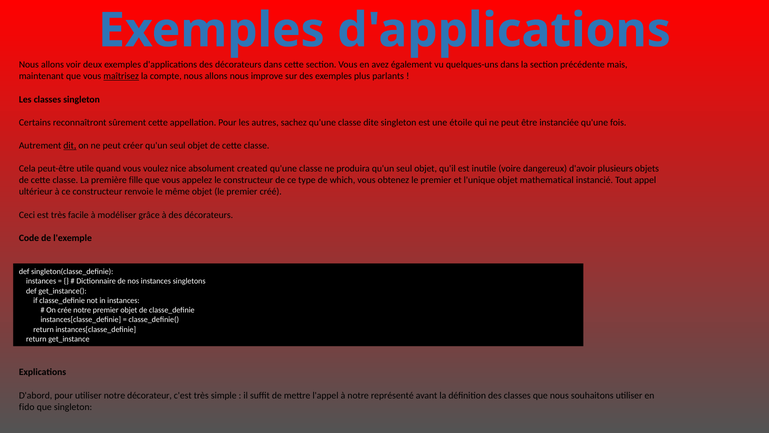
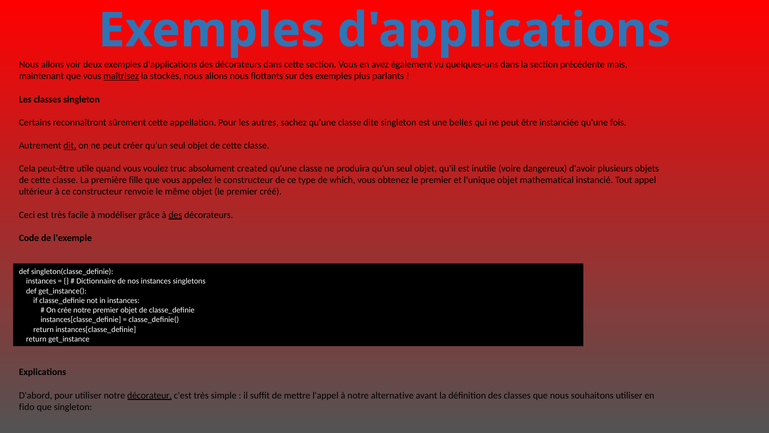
compte: compte -> stockés (166, 76)
improve: improve -> flottants (267, 76)
étoile: étoile -> belles (461, 122)
nice: nice -> truc (178, 168)
des underline: none -> present (175, 215)
décorateur underline: none -> present (150, 395)
représenté: représenté -> alternative (392, 395)
